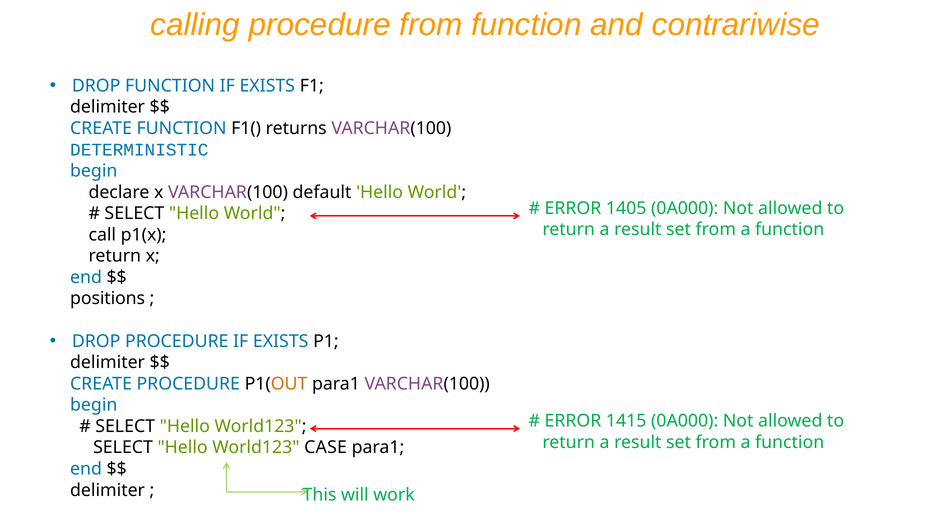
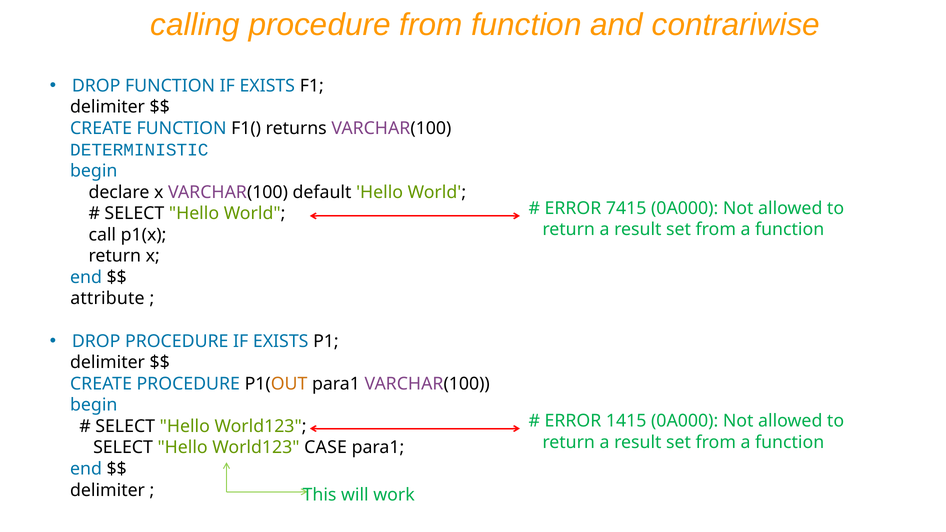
1405: 1405 -> 7415 (626, 208)
positions: positions -> attribute (107, 299)
